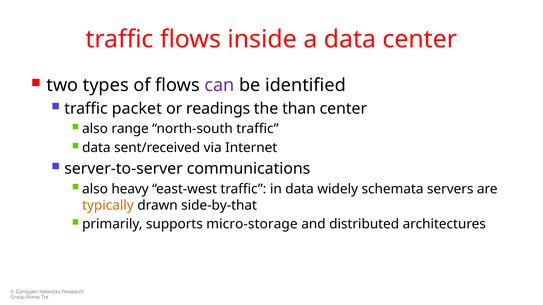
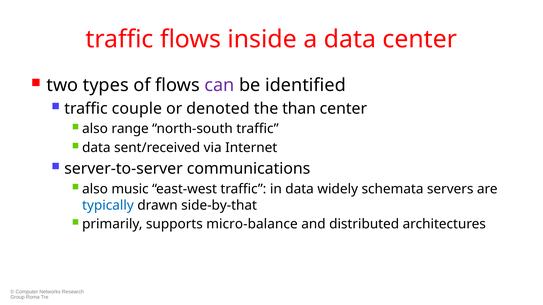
packet: packet -> couple (137, 109)
readings: readings -> denoted (218, 109)
heavy: heavy -> music (130, 189)
typically colour: orange -> blue (108, 206)
micro-storage: micro-storage -> micro-balance (252, 225)
